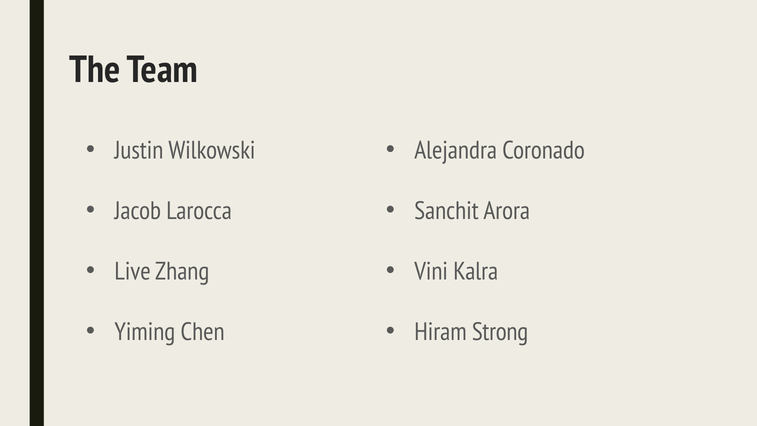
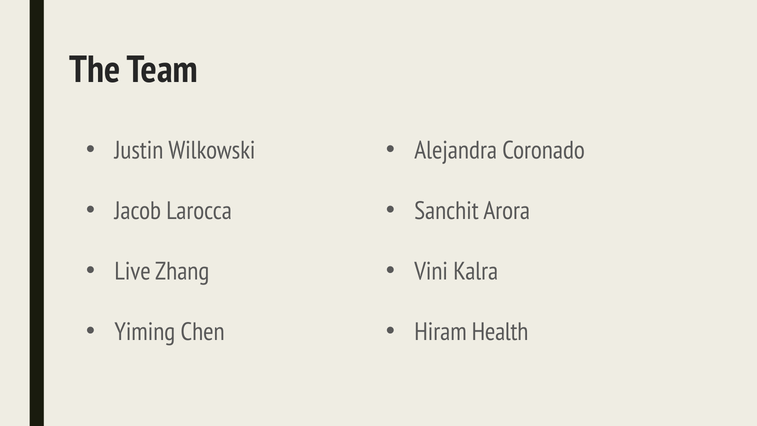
Strong: Strong -> Health (500, 332)
